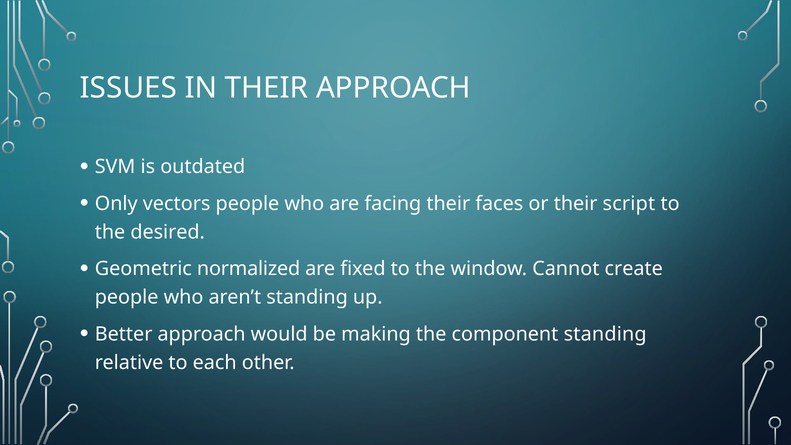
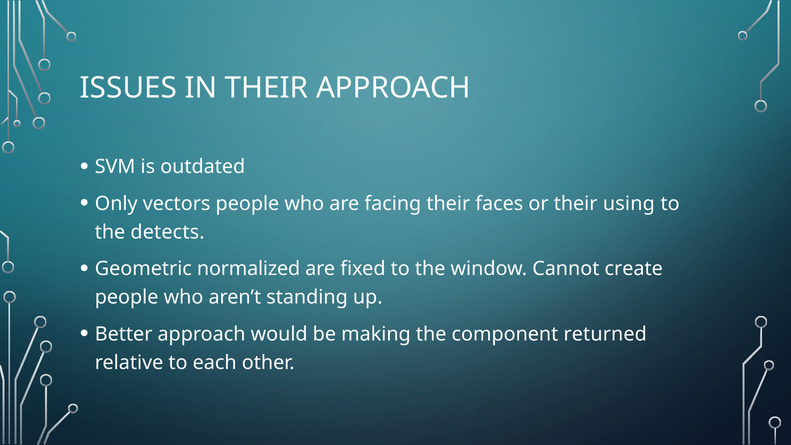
script: script -> using (629, 204)
desired: desired -> detects (168, 232)
component standing: standing -> returned (605, 334)
